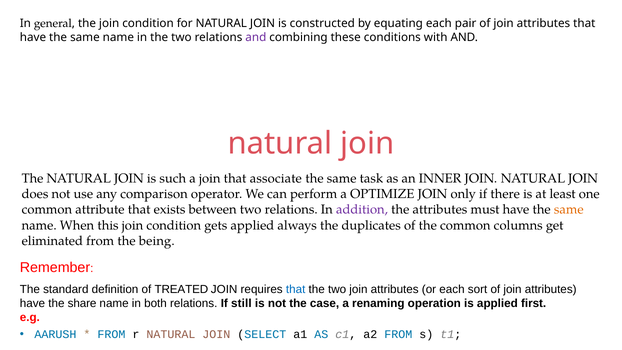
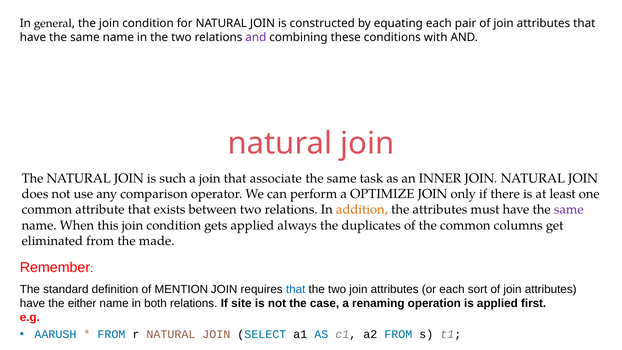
addition colour: purple -> orange (362, 210)
same colour: orange -> purple (569, 210)
being: being -> made (157, 241)
TREATED: TREATED -> MENTION (181, 289)
share: share -> either (82, 303)
still: still -> site (241, 303)
